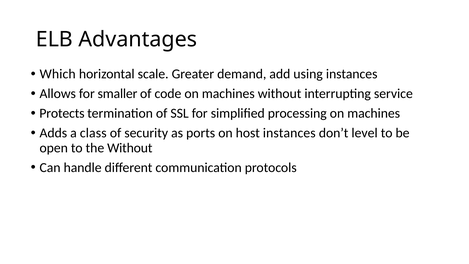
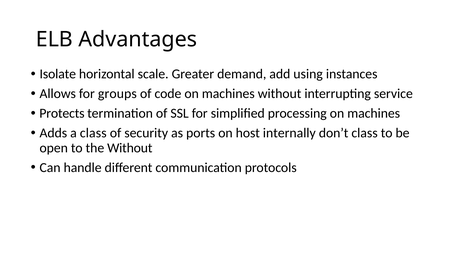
Which: Which -> Isolate (58, 74)
smaller: smaller -> groups (117, 94)
host instances: instances -> internally (289, 133)
don’t level: level -> class (365, 133)
